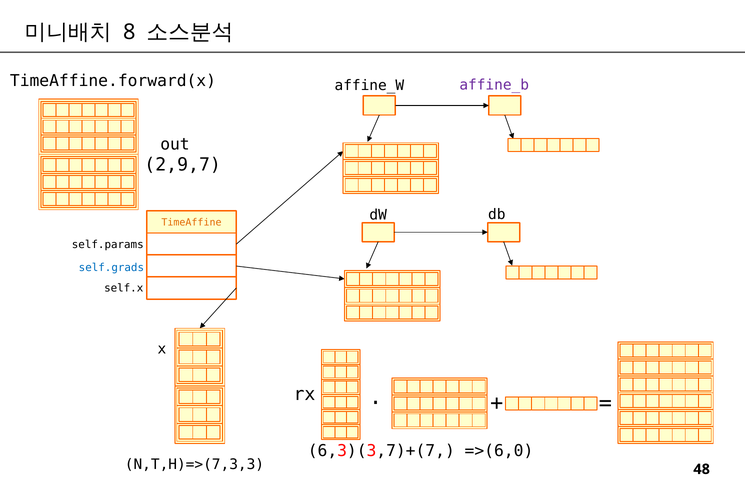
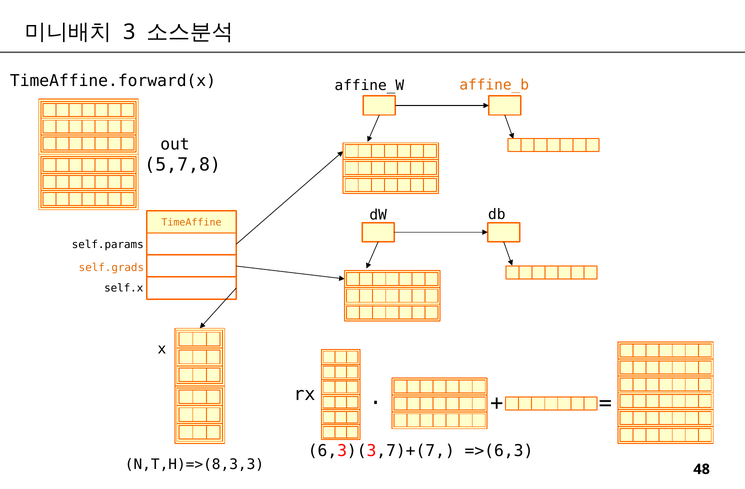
8: 8 -> 3 (129, 32)
affine_b colour: purple -> orange (494, 85)
2,9,7: 2,9,7 -> 5,7,8 (183, 165)
self.grads colour: blue -> orange (111, 268)
=>(6,0: =>(6,0 -> =>(6,3 (499, 451)
N,T,H)=>(7,3,3: N,T,H)=>(7,3,3 -> N,T,H)=>(8,3,3 (194, 465)
